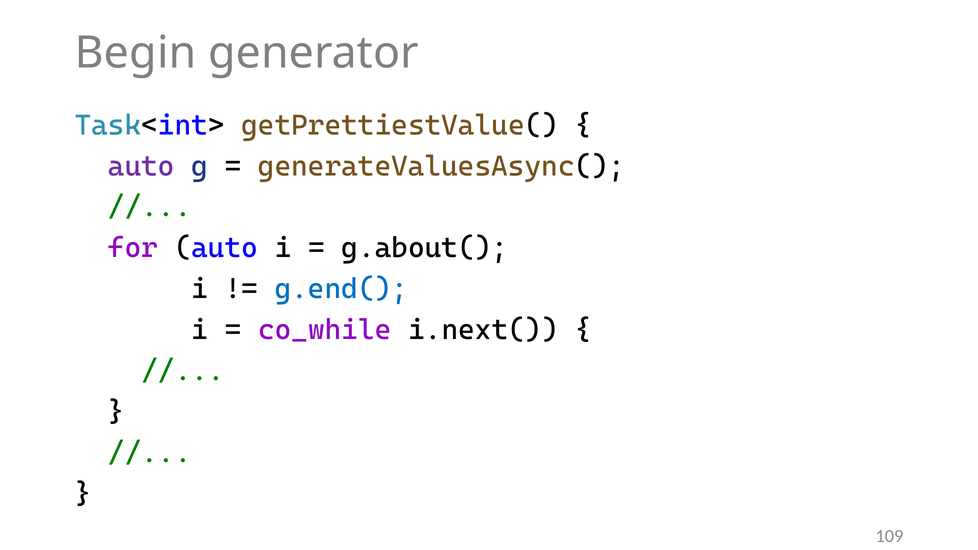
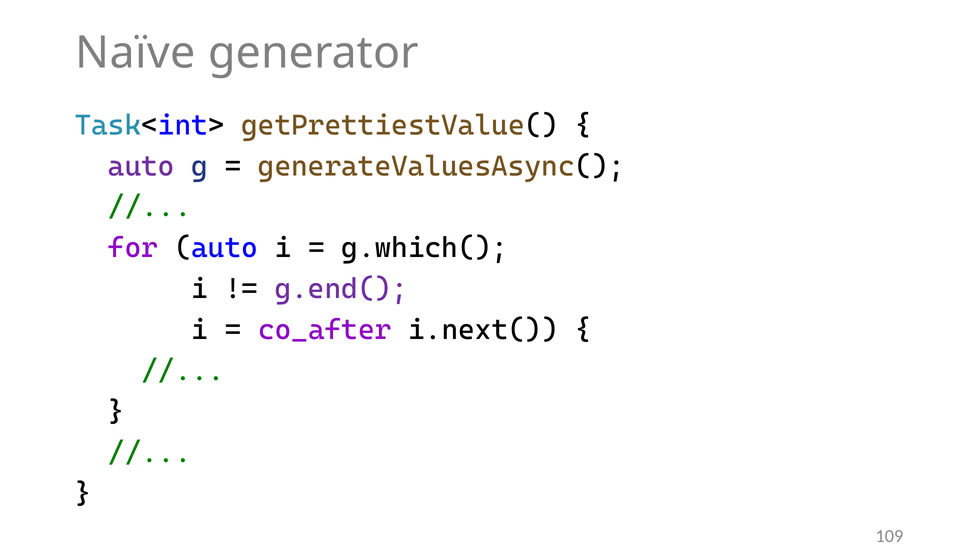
Begin: Begin -> Naïve (135, 53)
g.about(: g.about( -> g.which( (425, 248)
g.end( colour: blue -> purple (341, 289)
co_while: co_while -> co_after (325, 330)
